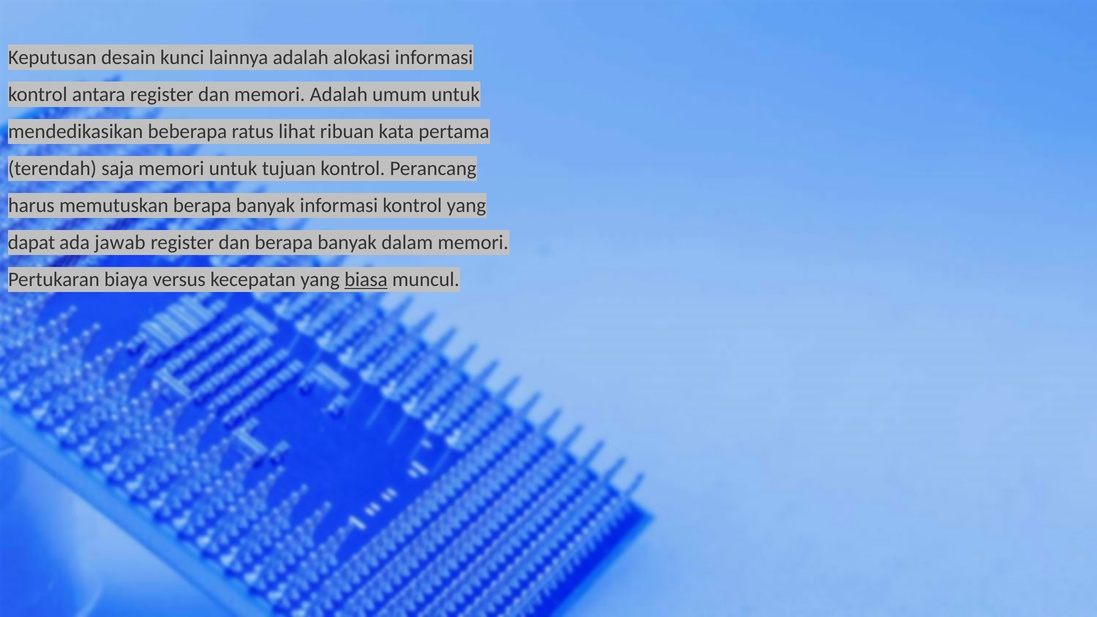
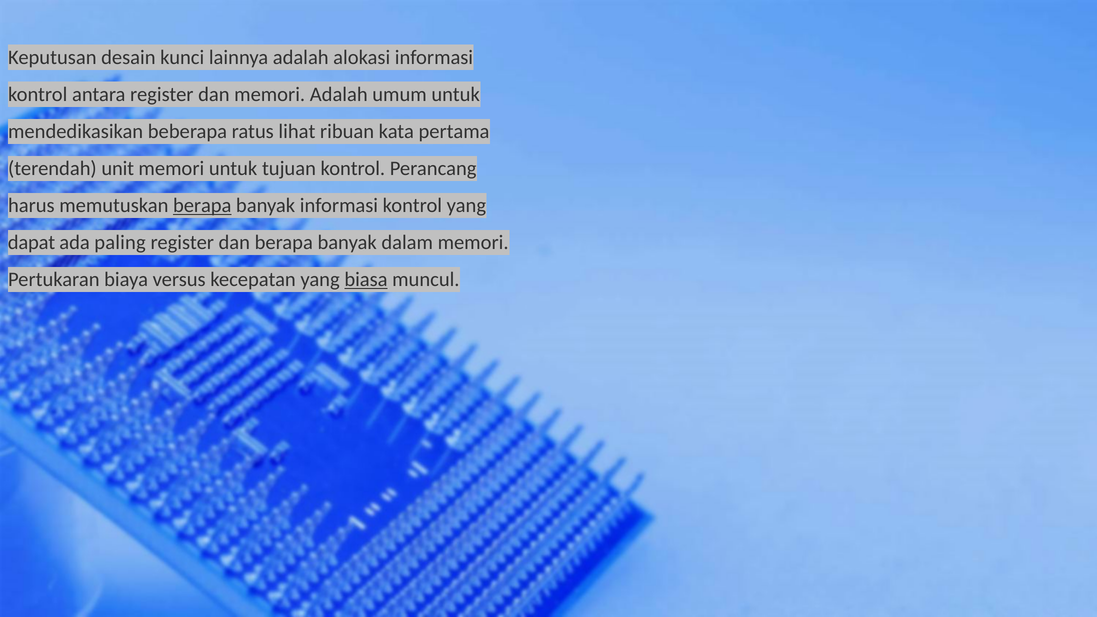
saja: saja -> unit (118, 169)
berapa underline: none -> present (202, 206)
jawab: jawab -> paling (120, 243)
